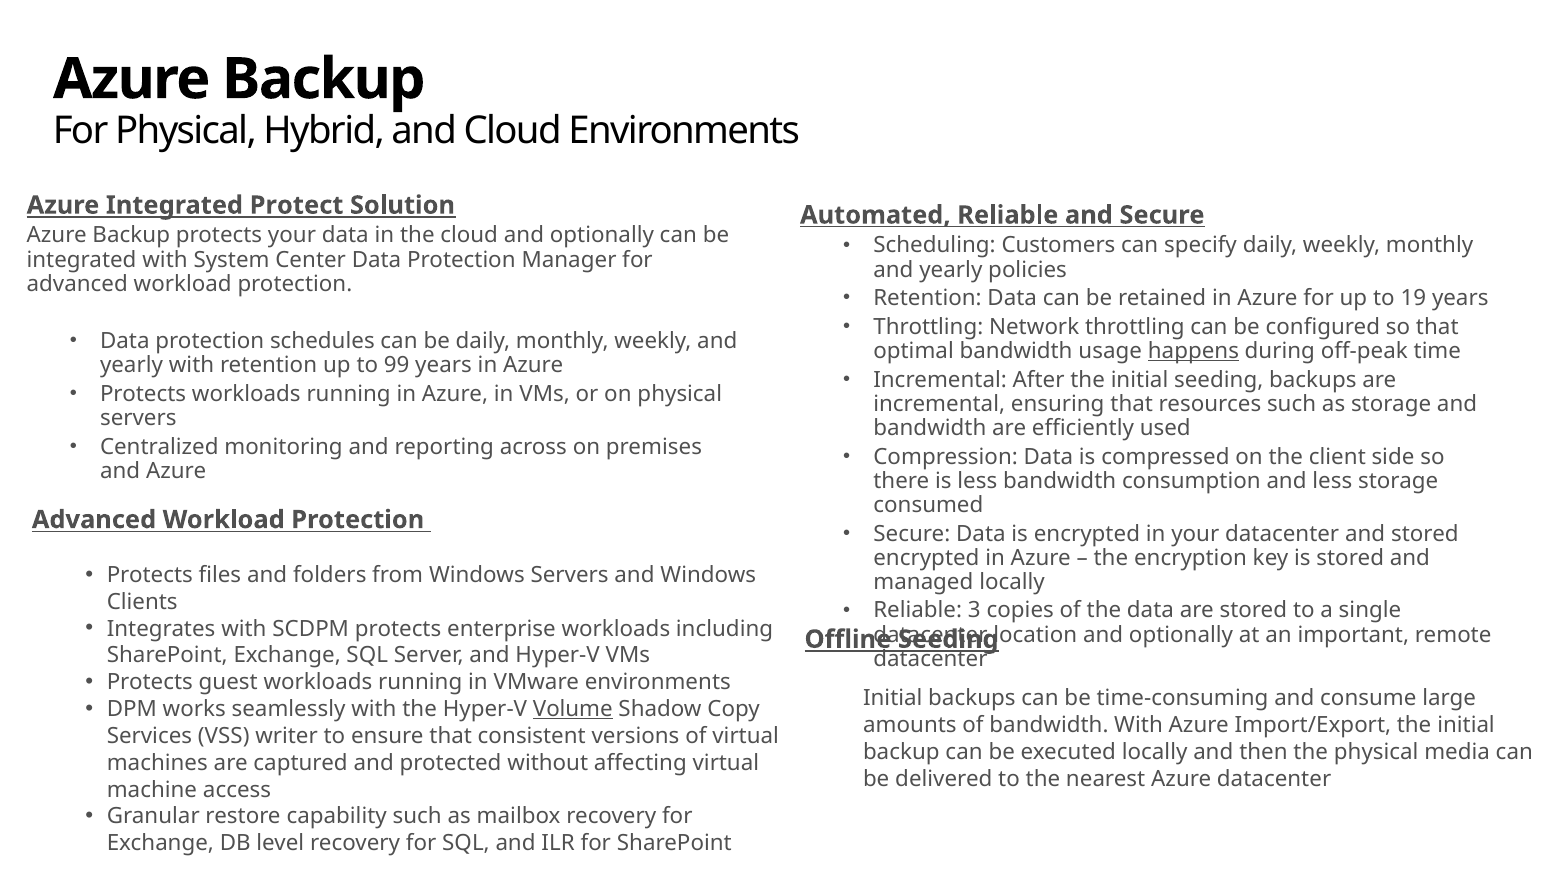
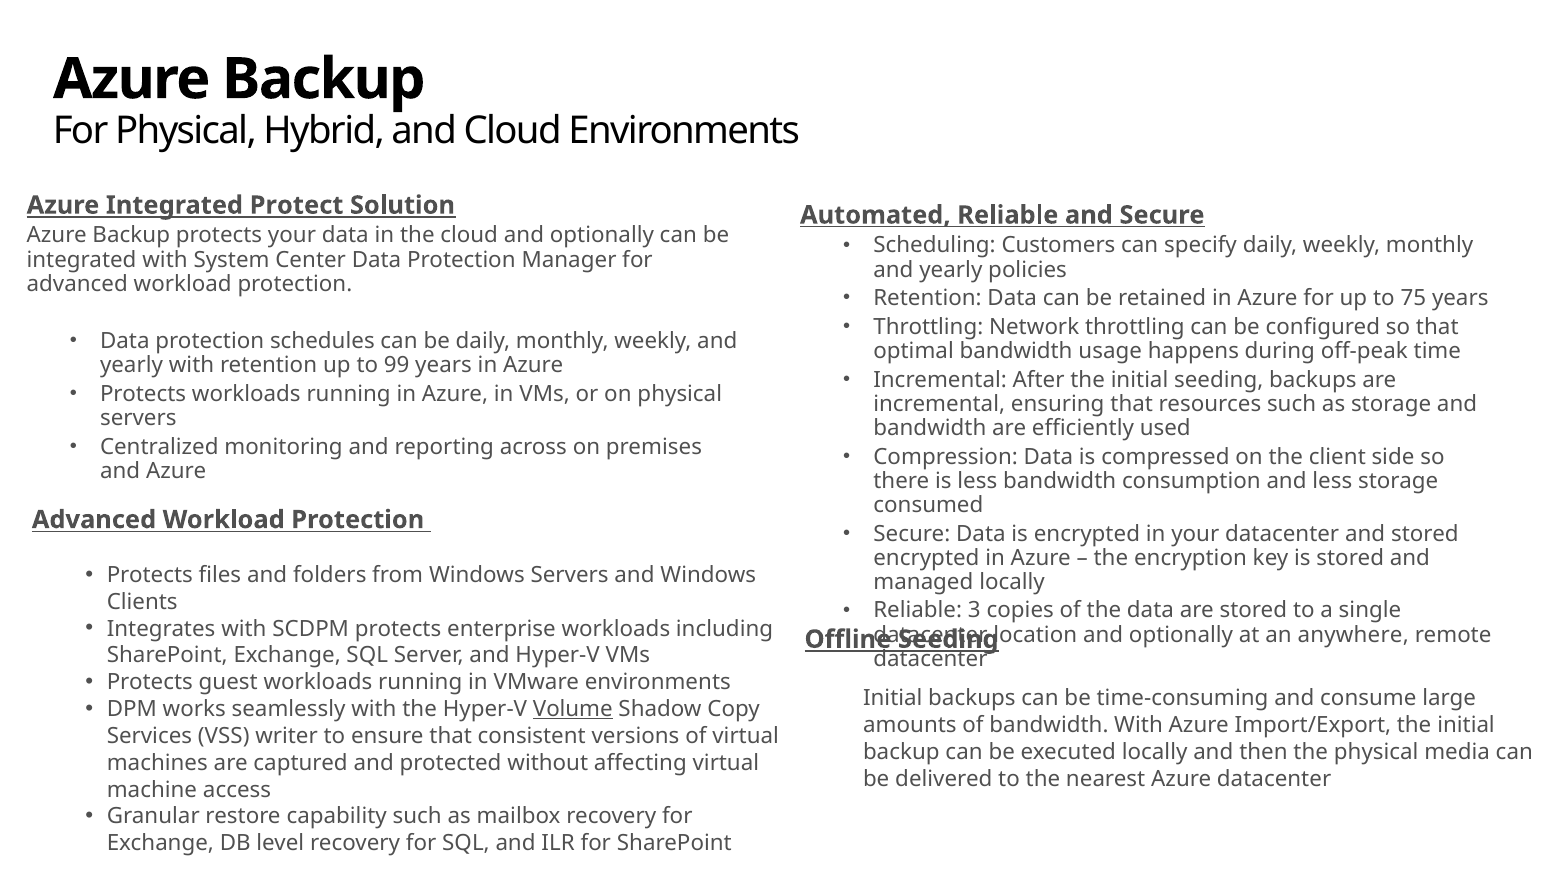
19: 19 -> 75 (1413, 298)
happens underline: present -> none (1193, 351)
important: important -> anywhere (1353, 635)
